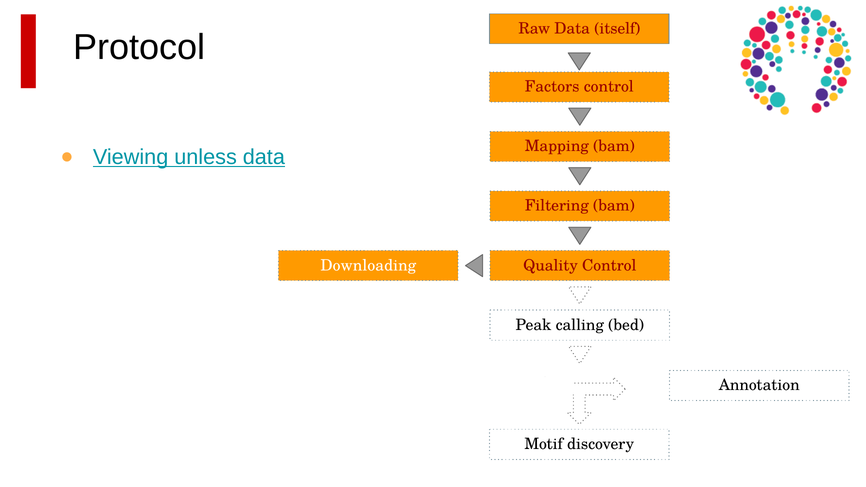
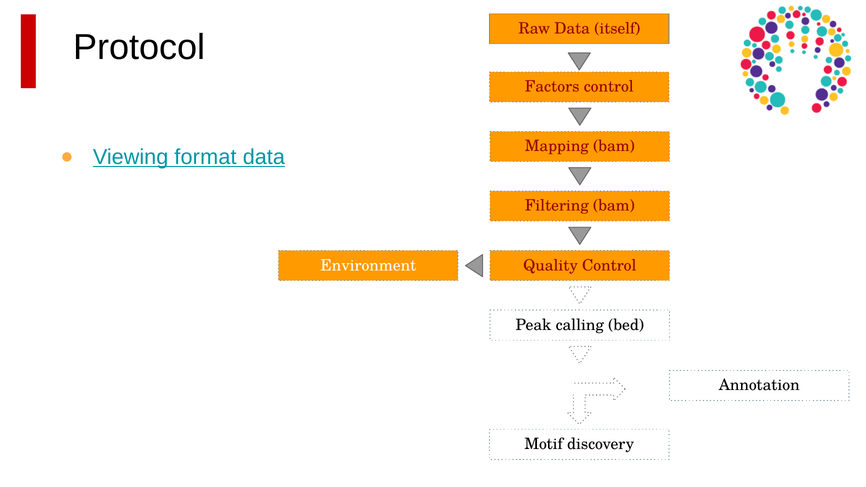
unless: unless -> format (205, 157)
Downloading: Downloading -> Environment (368, 265)
